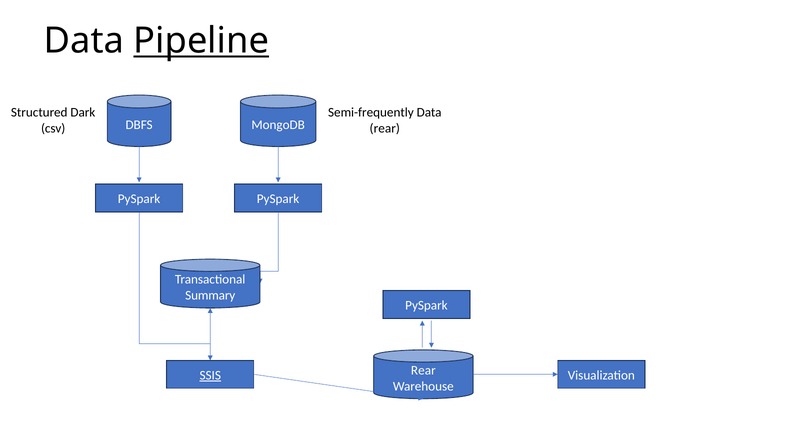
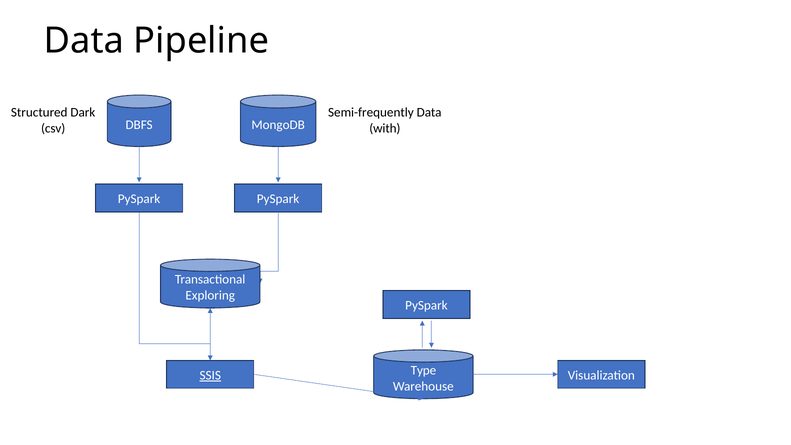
Pipeline underline: present -> none (201, 41)
rear: rear -> with (385, 128)
Summary: Summary -> Exploring (210, 295)
Rear: Rear -> Type (423, 370)
